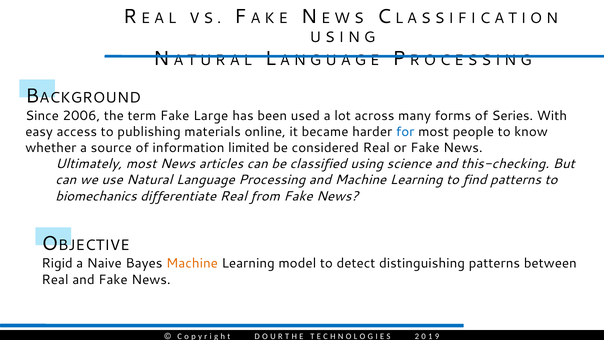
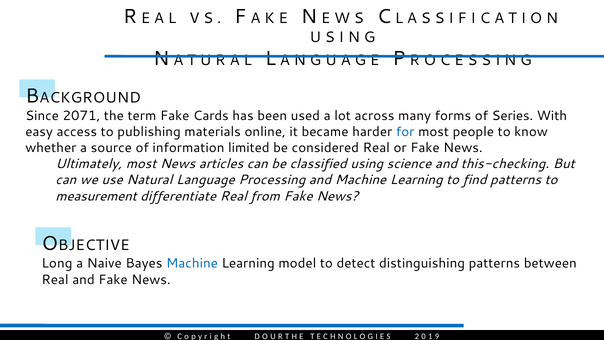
2006: 2006 -> 2071 (81, 115)
Large: Large -> Cards (211, 115)
biomechanics: biomechanics -> measurement (96, 196)
Rigid: Rigid -> Long (57, 263)
Machine colour: orange -> blue (192, 263)
